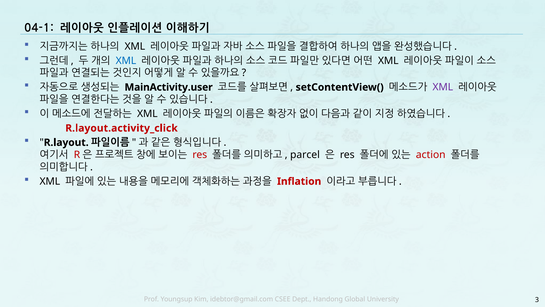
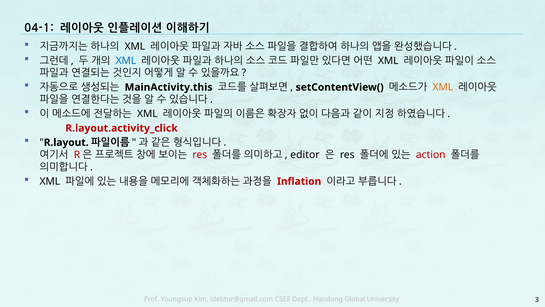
MainActivity.user: MainActivity.user -> MainActivity.this (169, 87)
XML colour: purple -> orange (443, 87)
parcel: parcel -> editor (305, 155)
